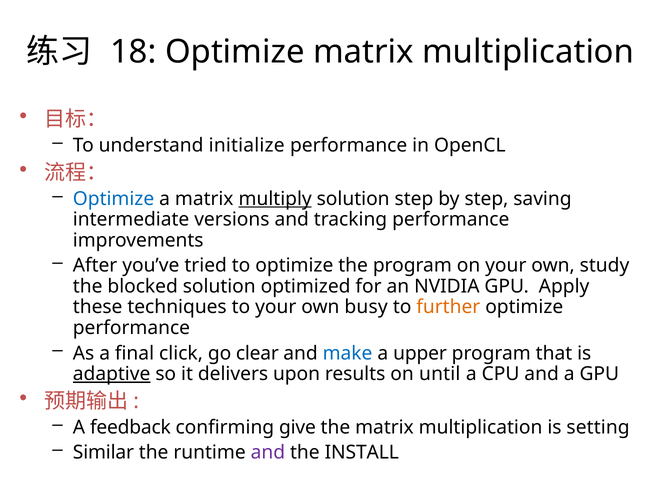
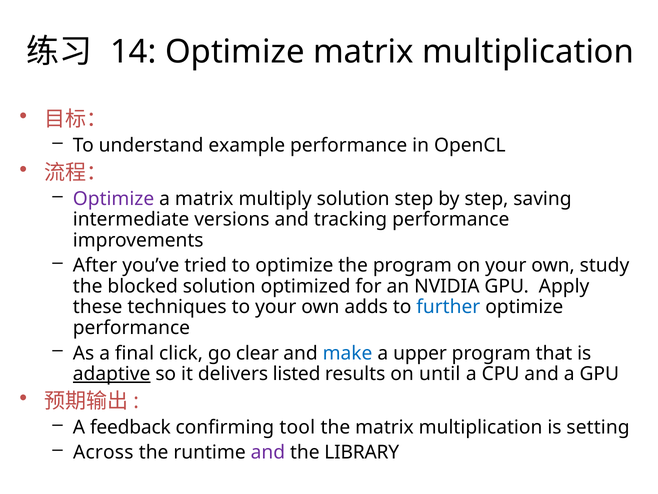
18: 18 -> 14 (133, 52)
initialize: initialize -> example (247, 145)
Optimize colour: blue -> purple (114, 199)
multiply underline: present -> none (275, 199)
busy: busy -> adds (366, 307)
further colour: orange -> blue (448, 307)
upon: upon -> listed (297, 374)
give: give -> tool (297, 427)
Similar: Similar -> Across (103, 452)
INSTALL: INSTALL -> LIBRARY (362, 452)
